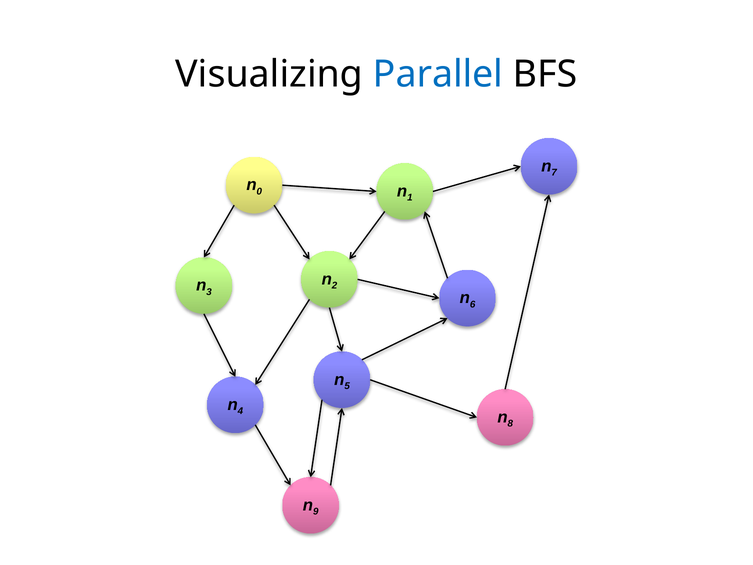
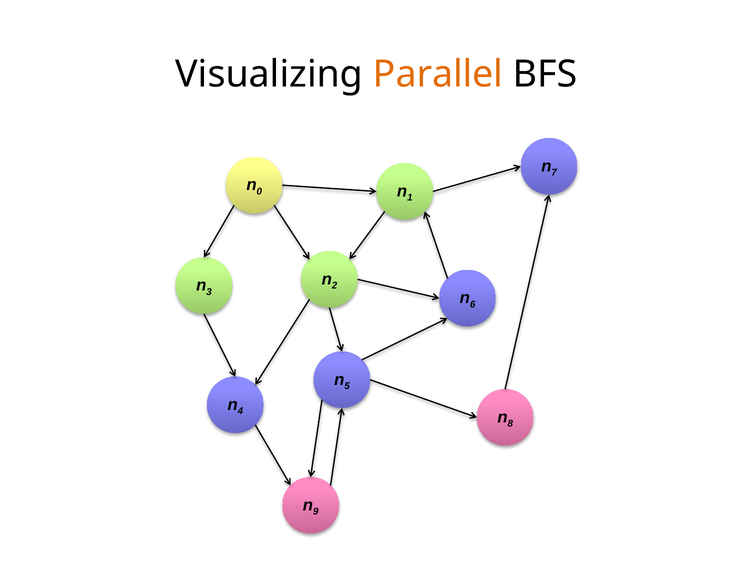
Parallel colour: blue -> orange (438, 74)
